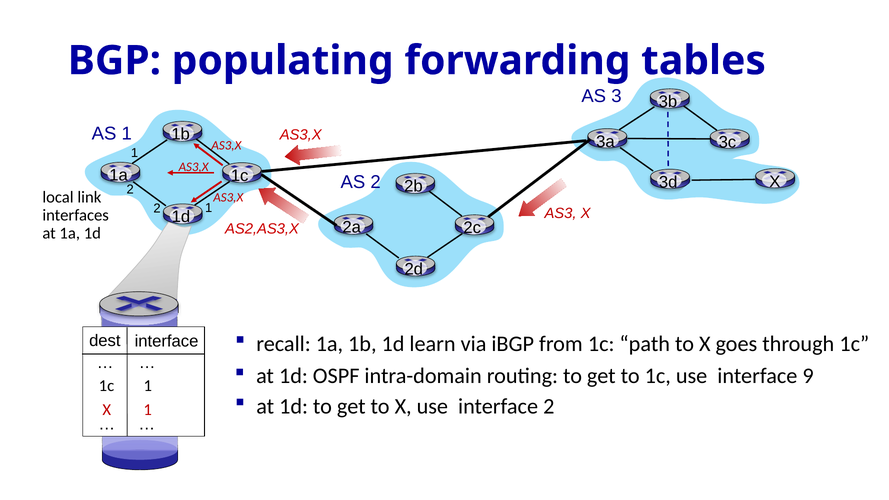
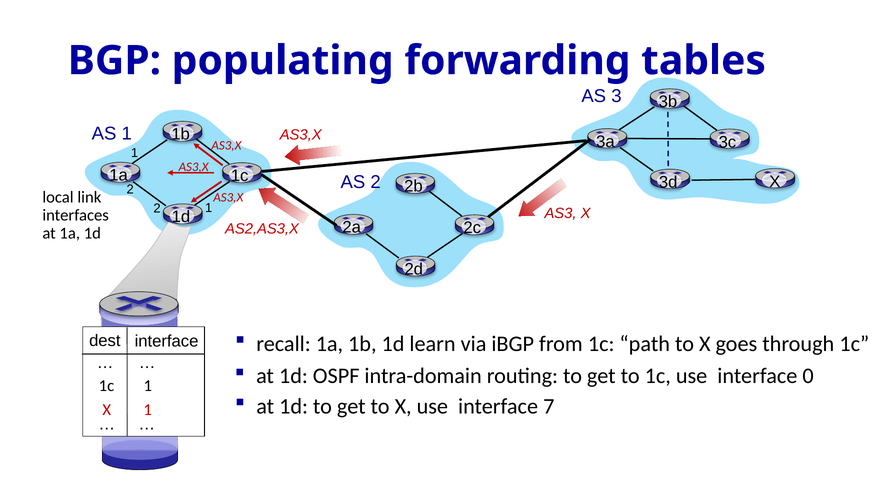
9: 9 -> 0 (808, 376)
interface 2: 2 -> 7 (549, 406)
